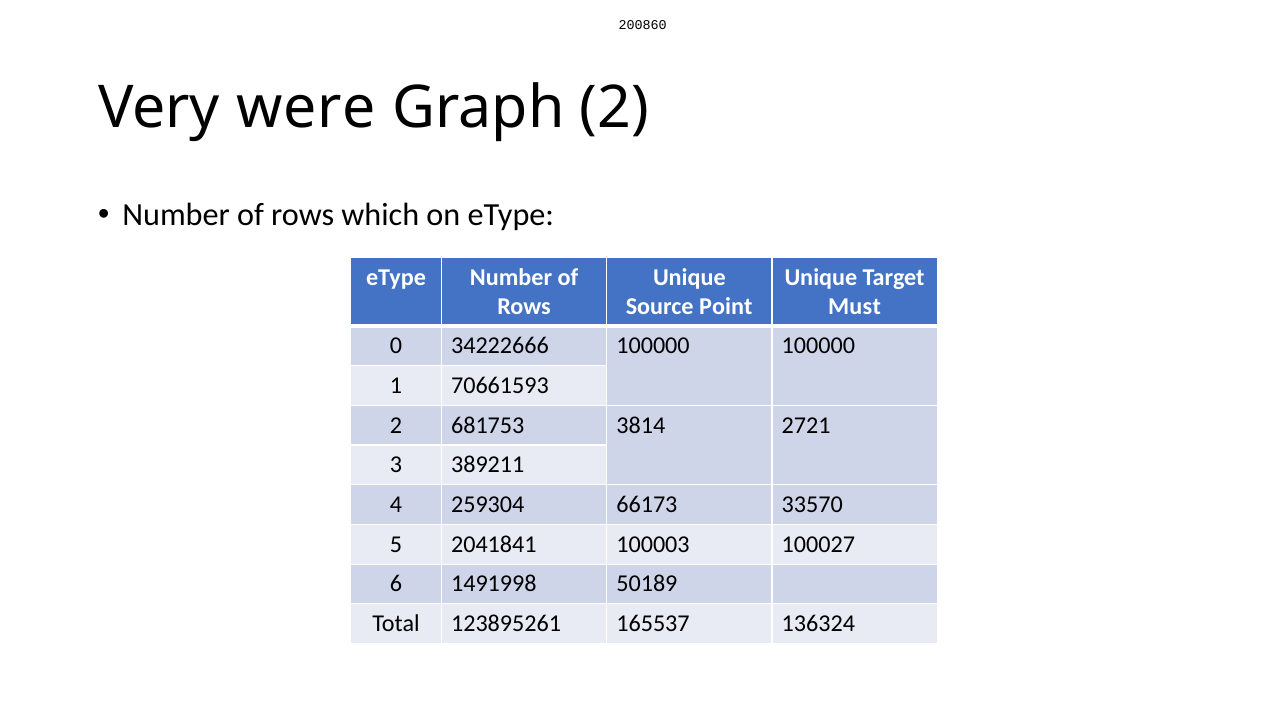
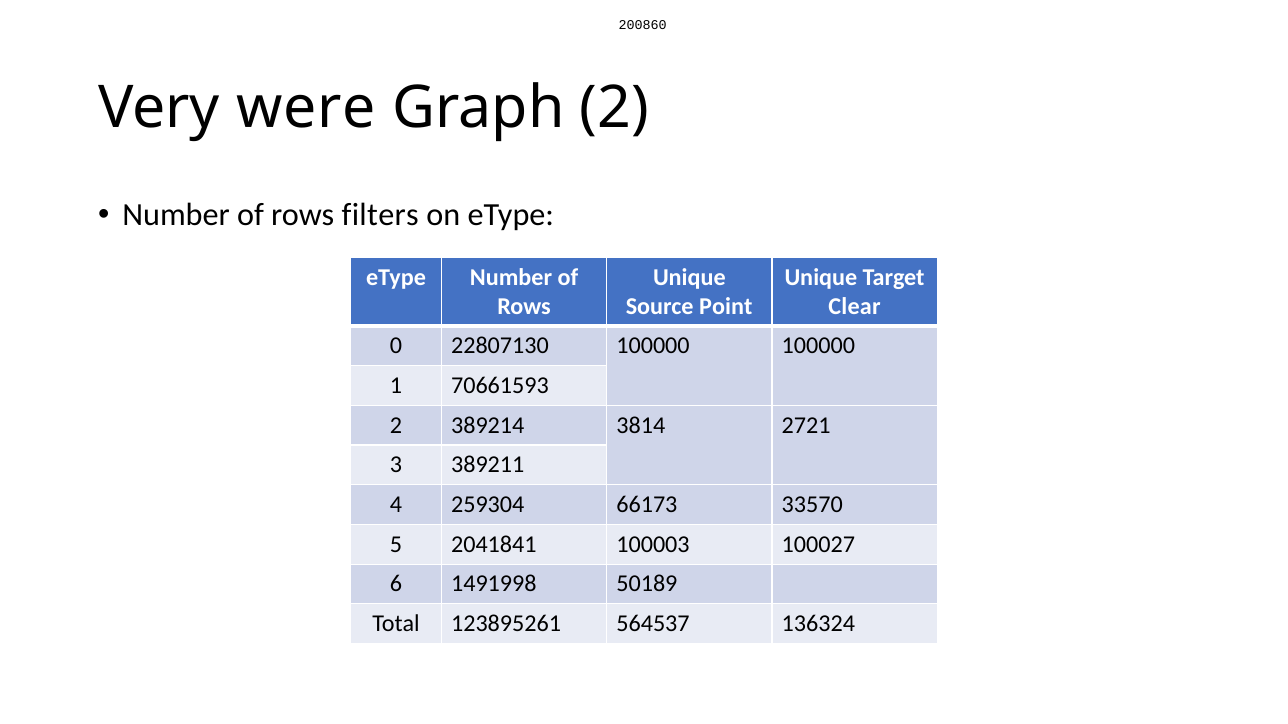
which: which -> filters (380, 215)
Must: Must -> Clear (854, 307)
34222666: 34222666 -> 22807130 (500, 346)
681753: 681753 -> 389214 (488, 426)
165537: 165537 -> 564537 (653, 624)
